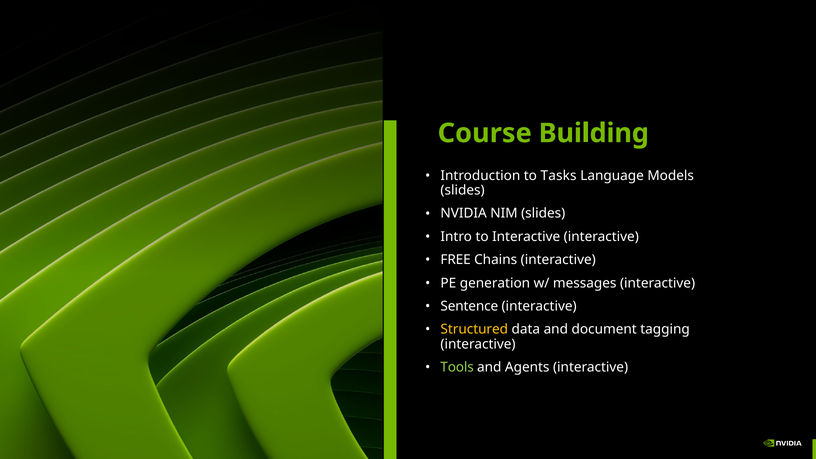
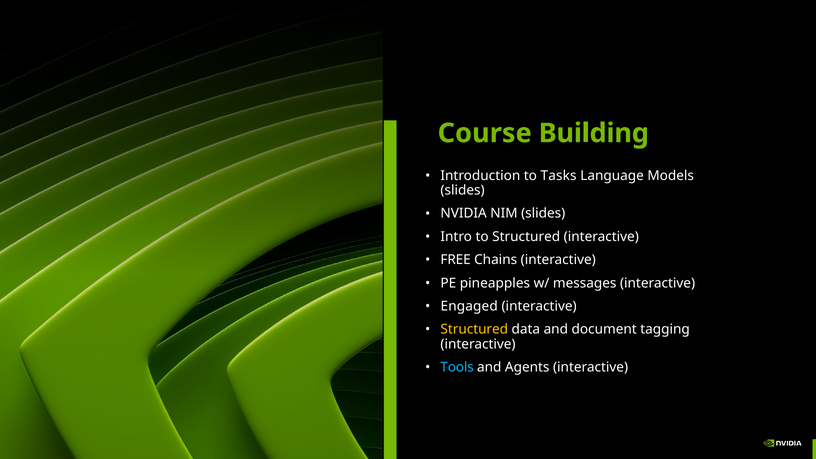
to Interactive: Interactive -> Structured (526, 237)
generation: generation -> pineapples (495, 283)
Sentence: Sentence -> Engaged (469, 306)
Tools colour: light green -> light blue (457, 367)
